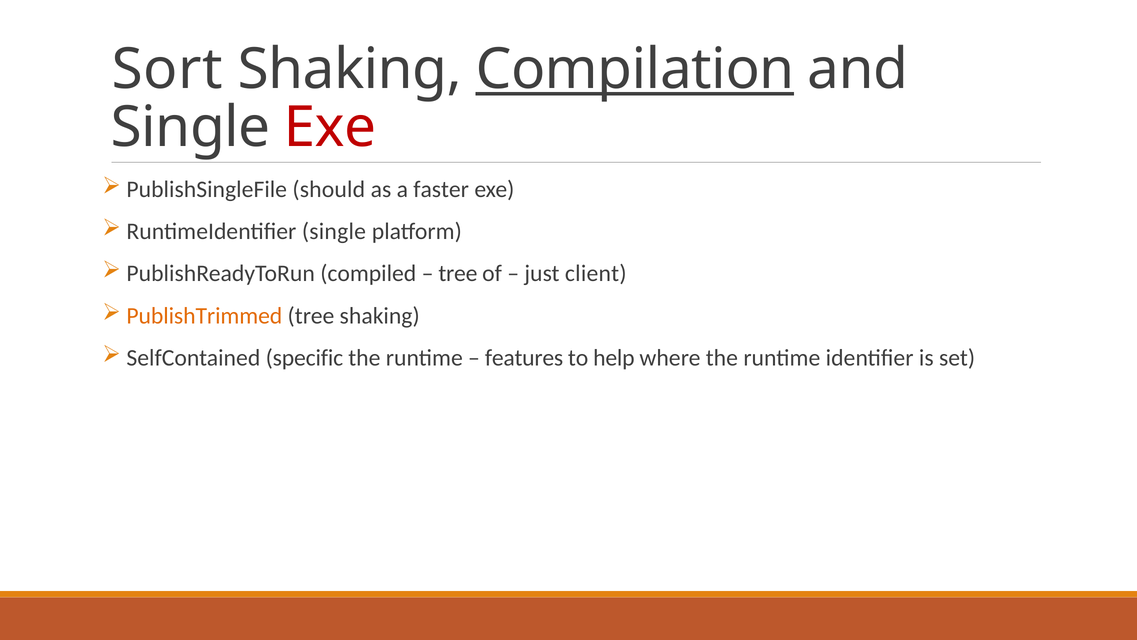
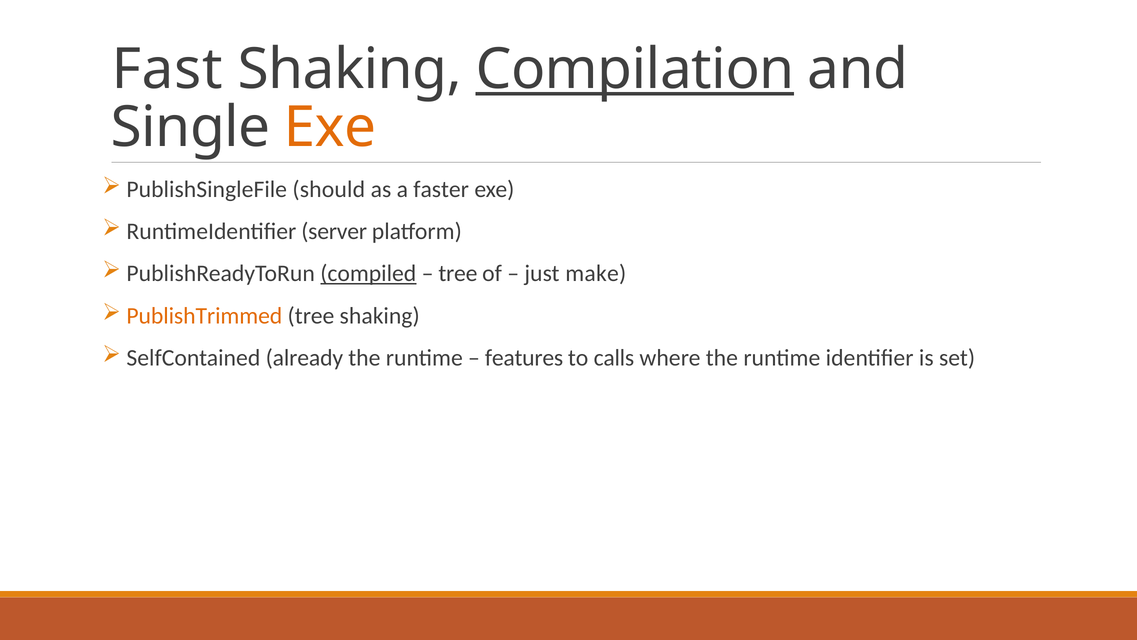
Sort: Sort -> Fast (167, 69)
Exe colour: red -> orange (330, 127)
RuntimeIdentifier single: single -> server (334, 231)
compiled underline: none -> present (368, 273)
client: client -> make (596, 273)
specific: specific -> already (304, 358)
help: help -> calls (614, 358)
